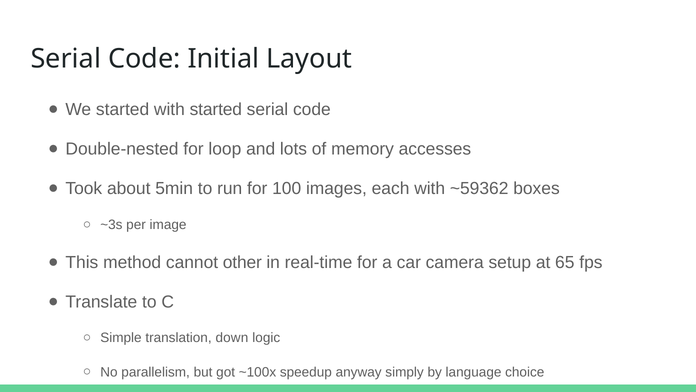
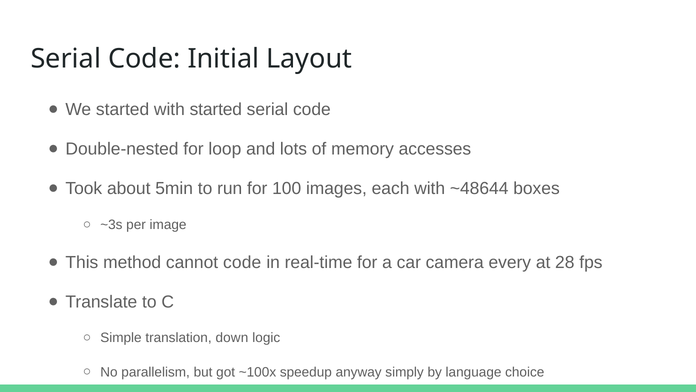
~59362: ~59362 -> ~48644 (479, 188)
cannot other: other -> code (242, 262)
setup: setup -> every (510, 262)
65: 65 -> 28 (565, 262)
